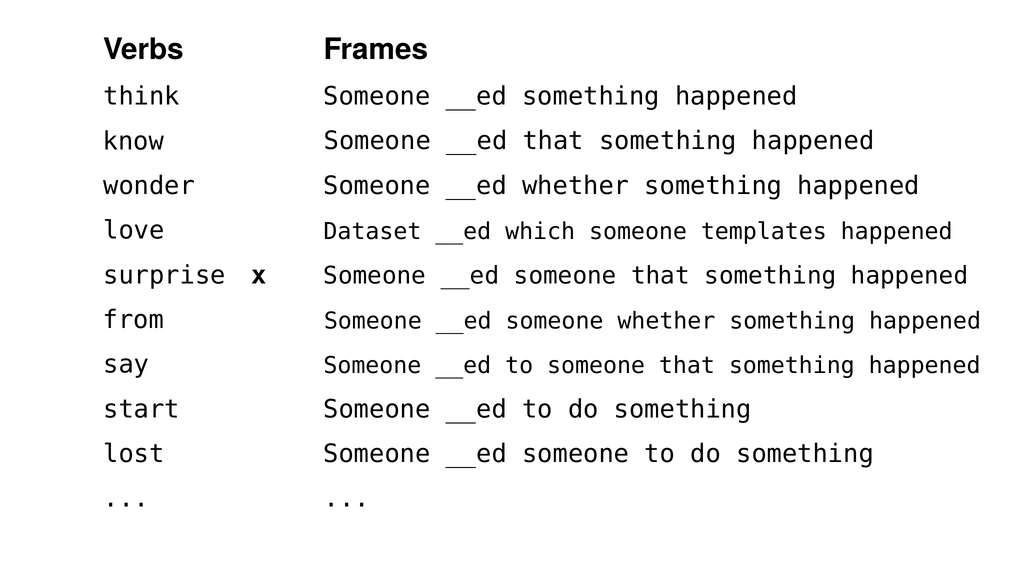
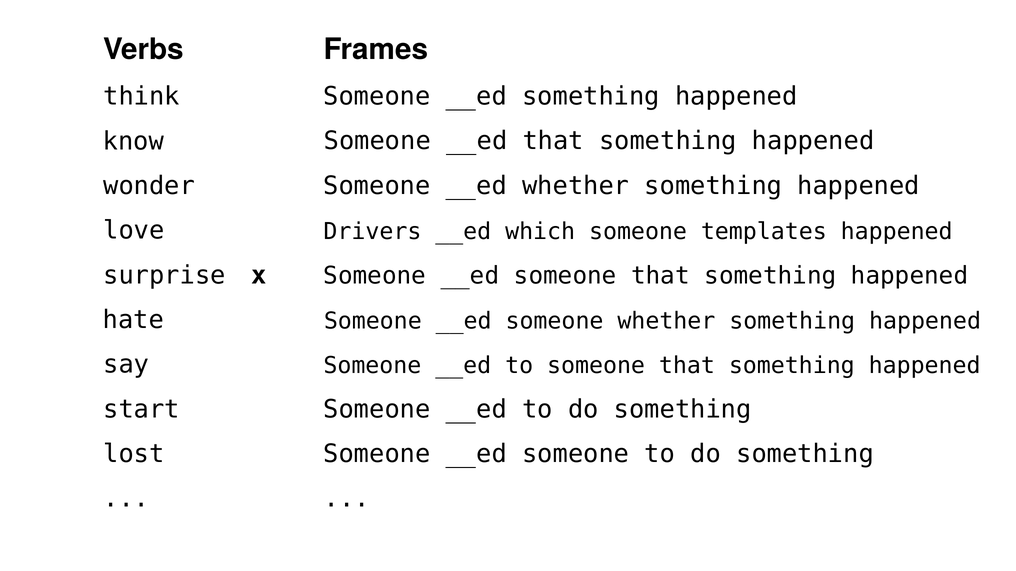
Dataset: Dataset -> Drivers (372, 232)
from: from -> hate (134, 320)
